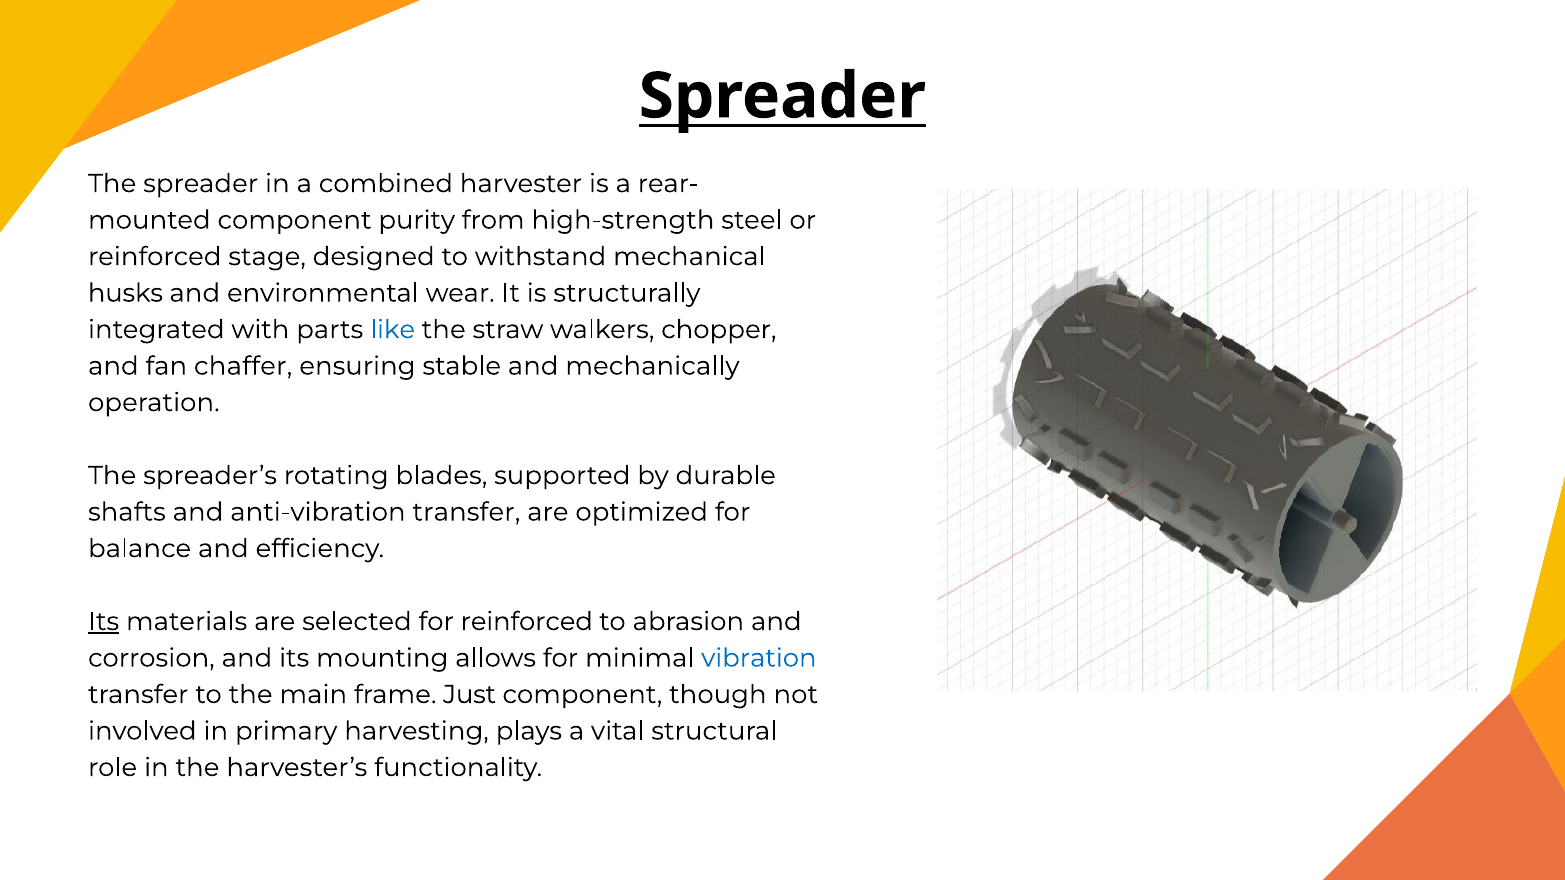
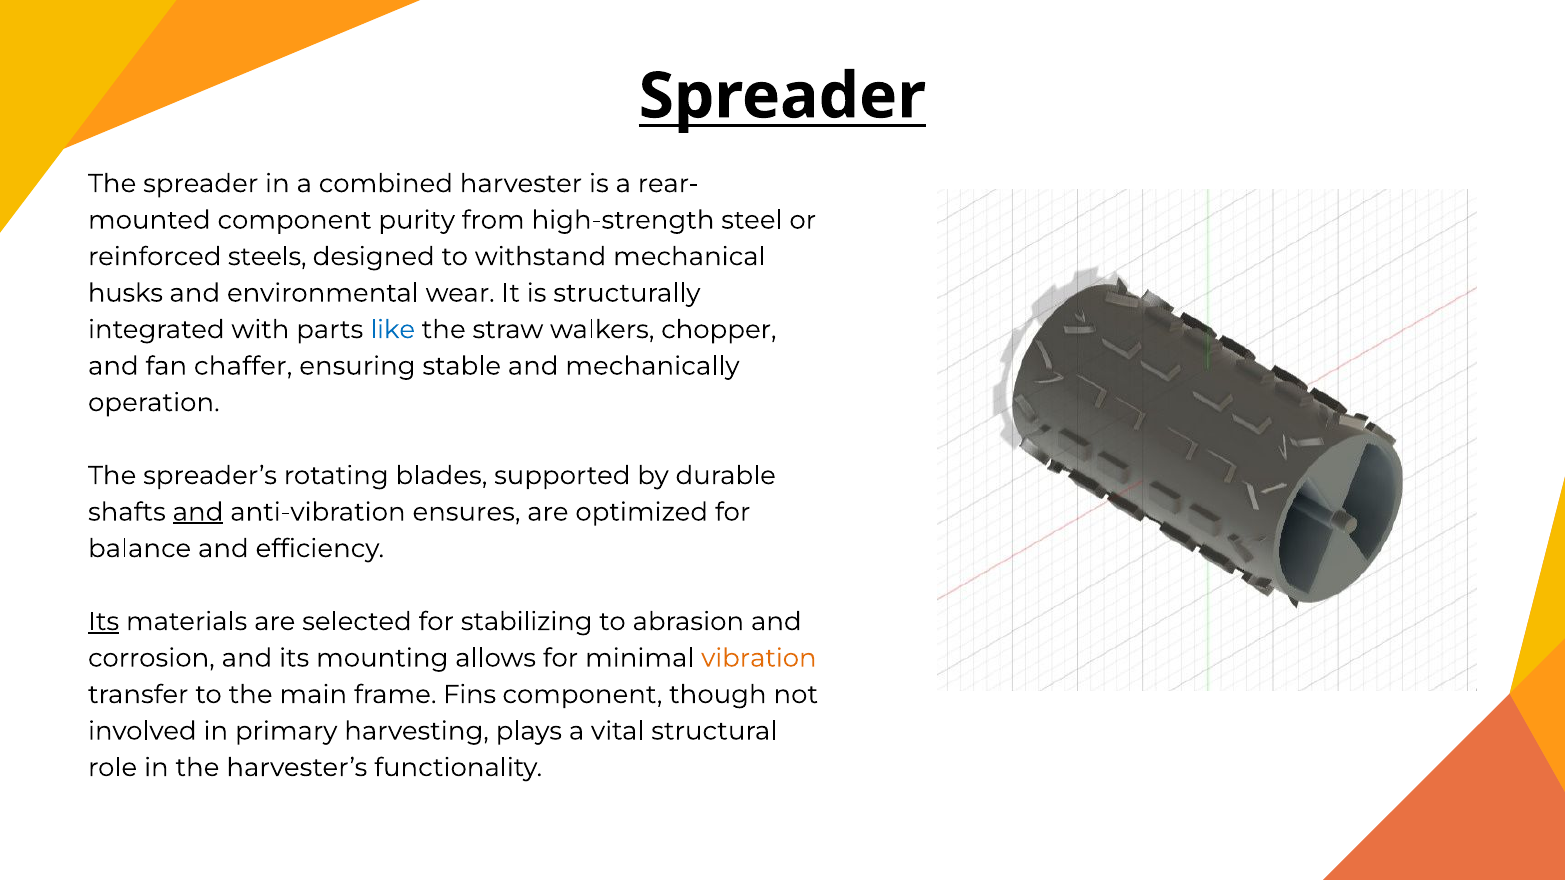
stage: stage -> steels (267, 257)
and underline: none -> present (198, 512)
anti-vibration transfer: transfer -> ensures (466, 512)
for reinforced: reinforced -> stabilizing (527, 622)
vibration colour: blue -> orange (759, 658)
Just: Just -> Fins (470, 695)
